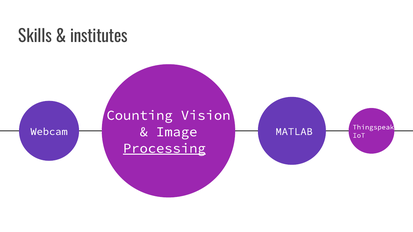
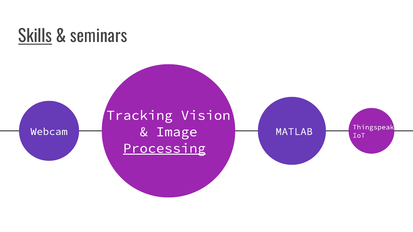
Skills underline: none -> present (35, 37)
institutes: institutes -> seminars (99, 37)
Counting: Counting -> Tracking (140, 115)
